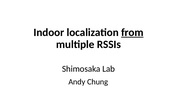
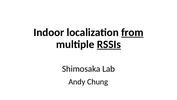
RSSIs underline: none -> present (109, 44)
